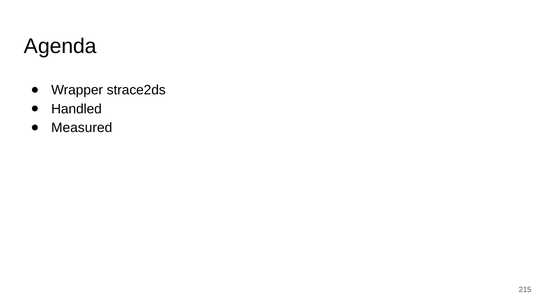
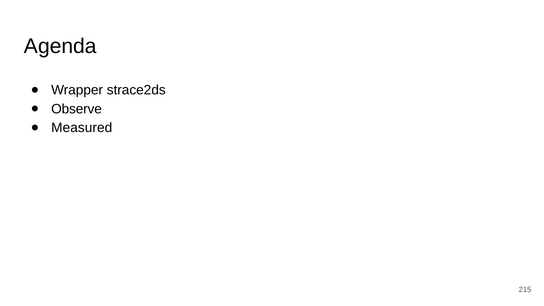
Handled: Handled -> Observe (77, 109)
